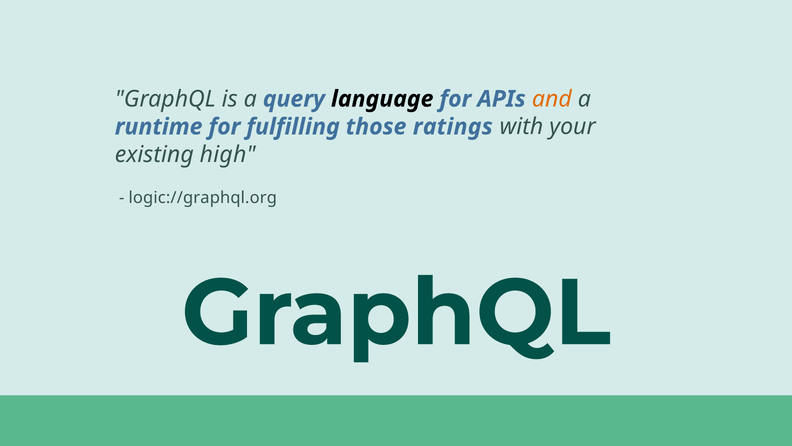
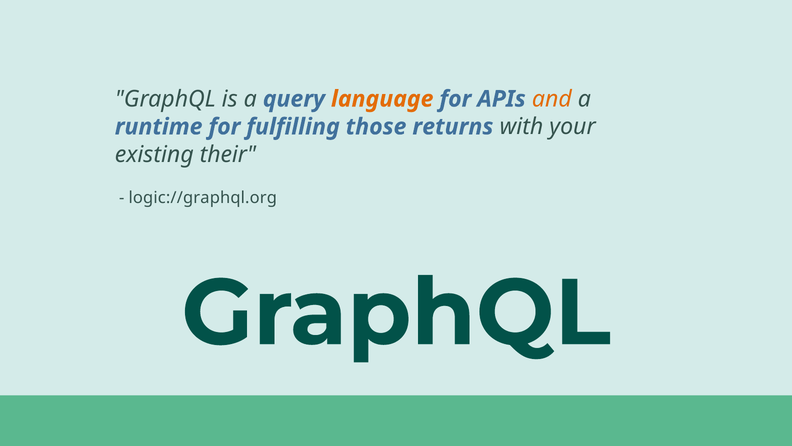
language colour: black -> orange (382, 99)
ratings: ratings -> returns (453, 127)
high: high -> their (228, 154)
